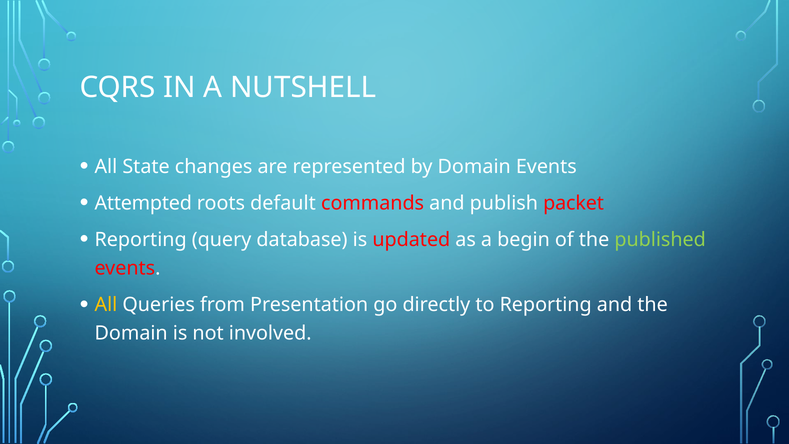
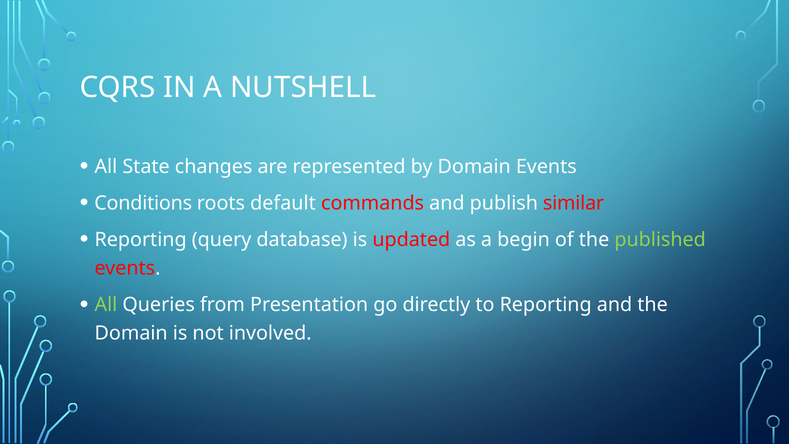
Attempted: Attempted -> Conditions (143, 203)
packet: packet -> similar (574, 203)
All colour: yellow -> light green (106, 305)
